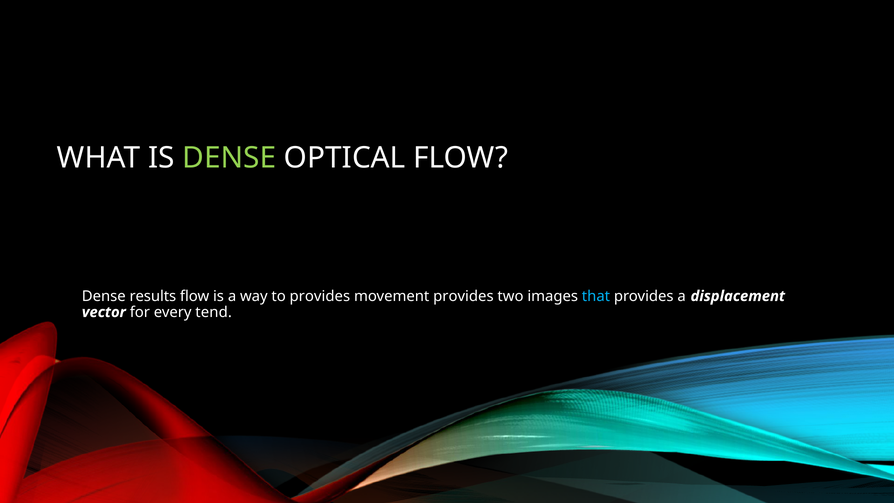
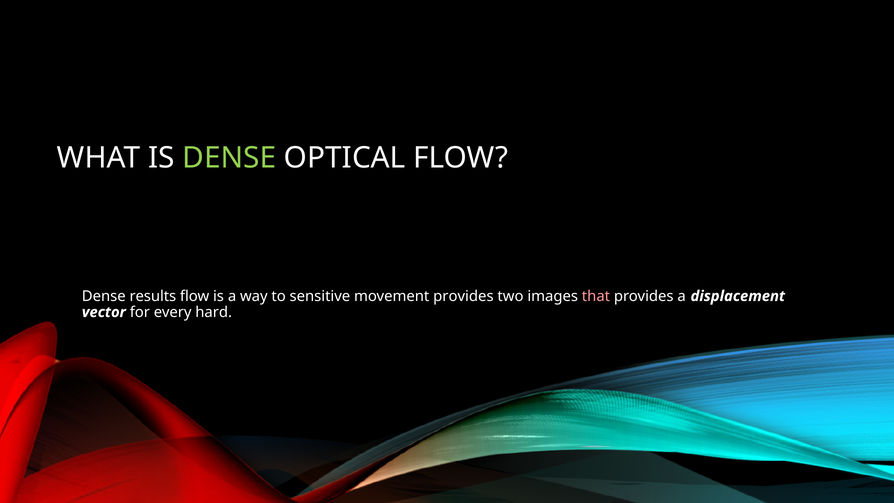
to provides: provides -> sensitive (320, 296)
that colour: light blue -> pink (596, 296)
tend: tend -> hard (214, 312)
